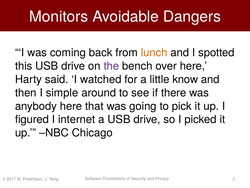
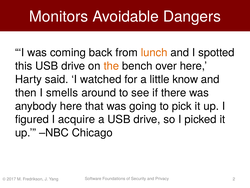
the colour: purple -> orange (111, 66)
simple: simple -> smells (62, 92)
internet: internet -> acquire (77, 119)
